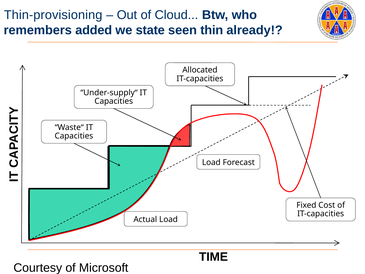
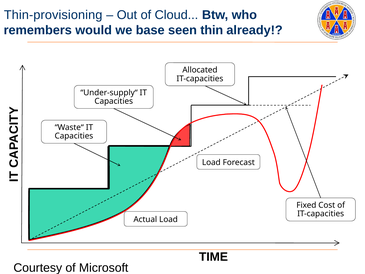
added: added -> would (94, 30)
state: state -> base (150, 30)
